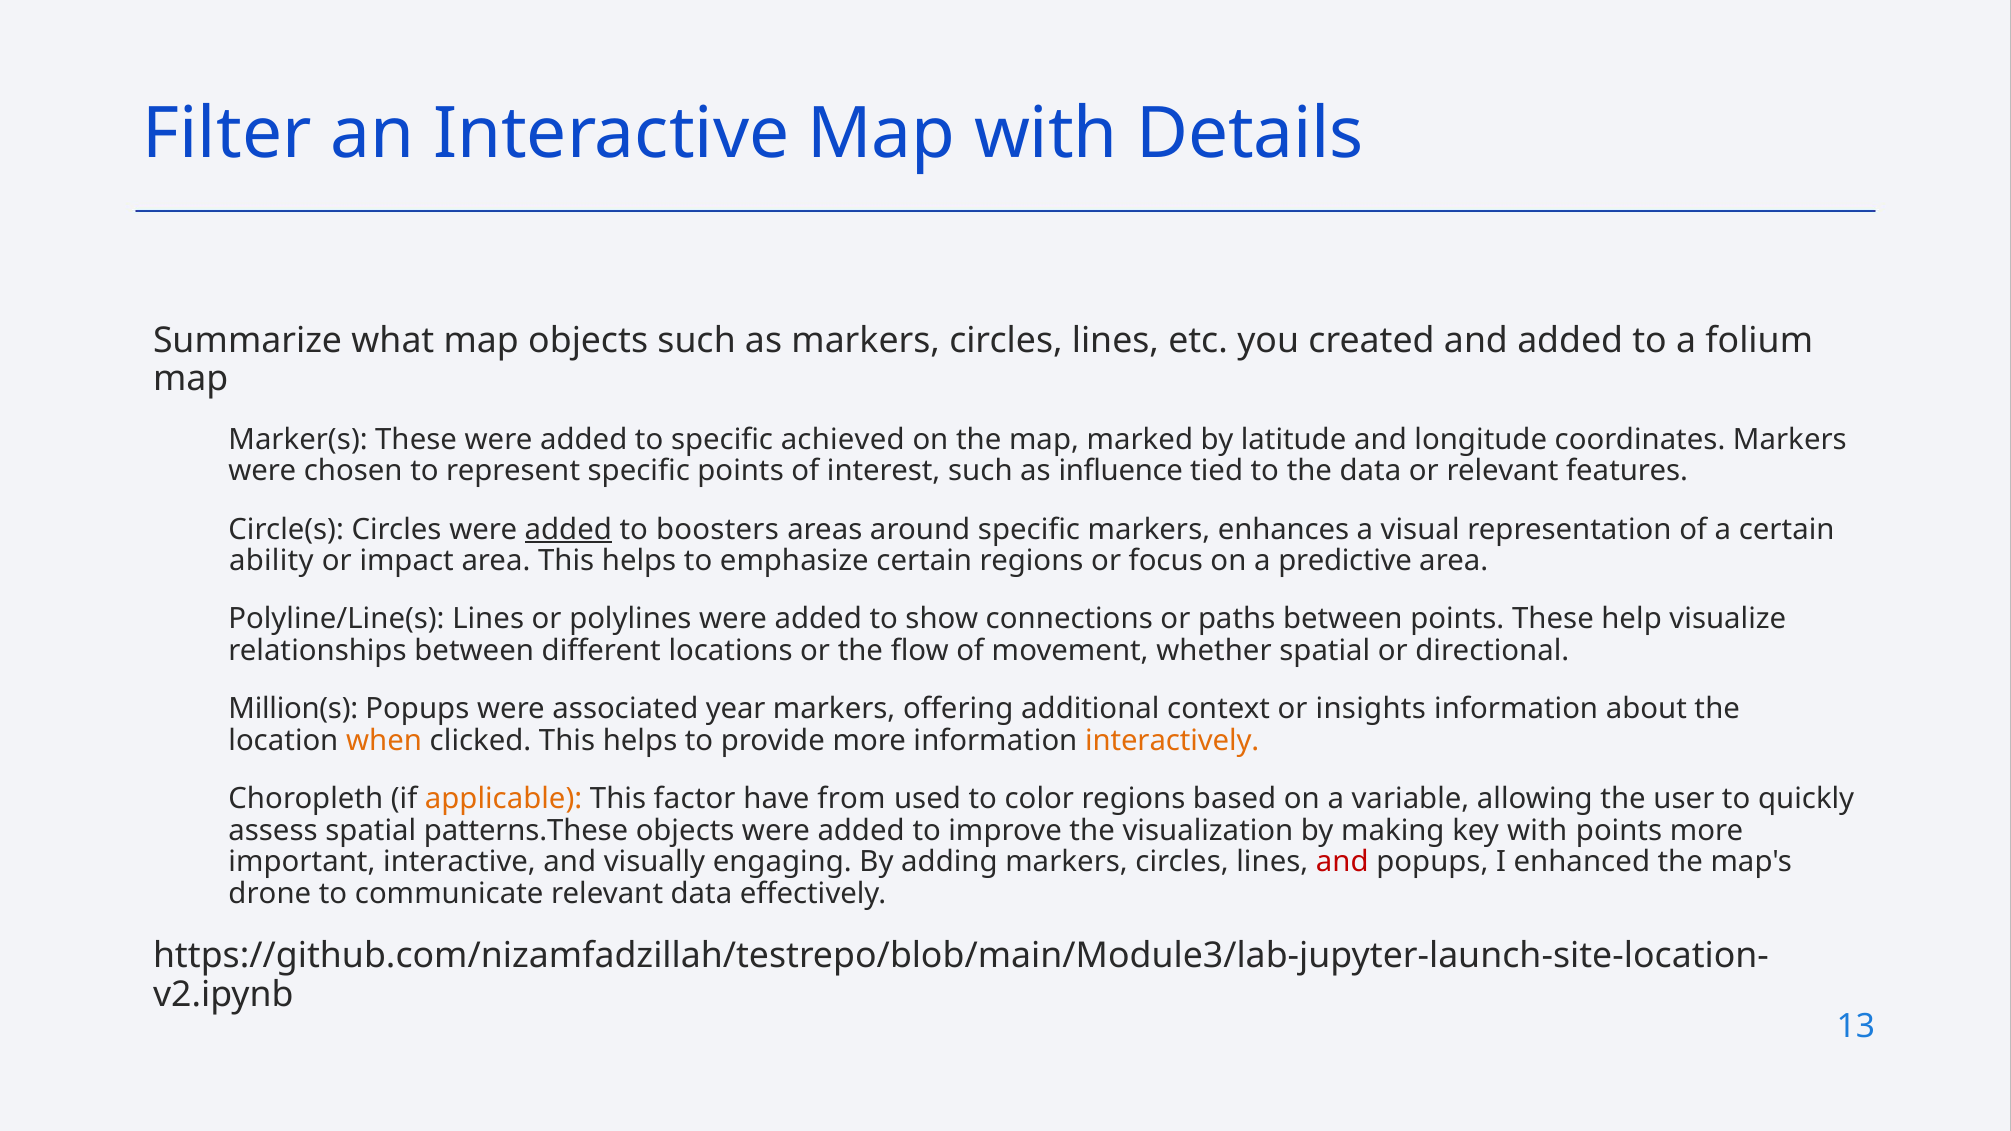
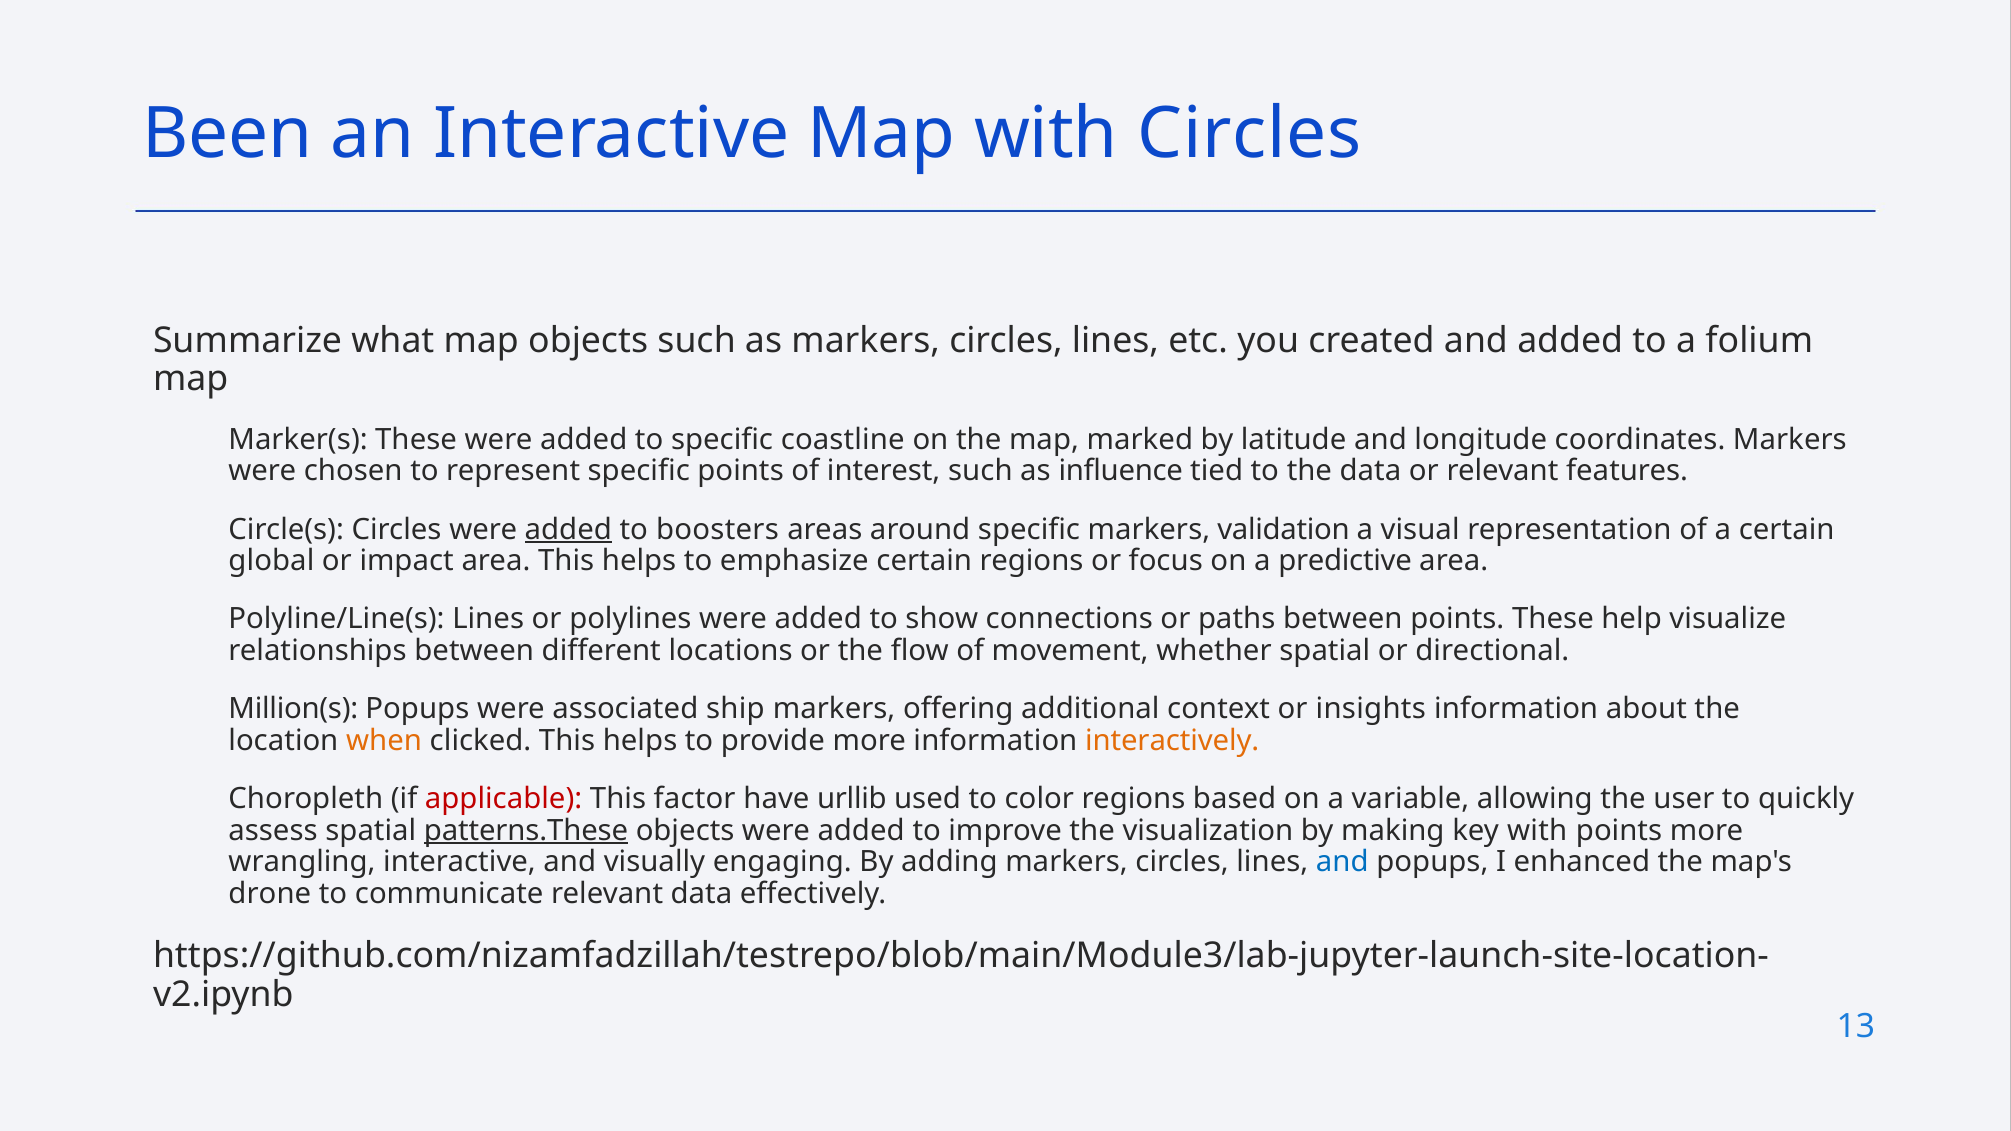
Filter: Filter -> Been (227, 134)
with Details: Details -> Circles (1250, 134)
achieved: achieved -> coastline (843, 440)
enhances: enhances -> validation (1284, 529)
ability: ability -> global (271, 561)
year: year -> ship (735, 709)
applicable colour: orange -> red (504, 799)
from: from -> urllib (852, 799)
patterns.These underline: none -> present (526, 830)
important: important -> wrangling (302, 862)
and colour: red -> blue (1342, 862)
